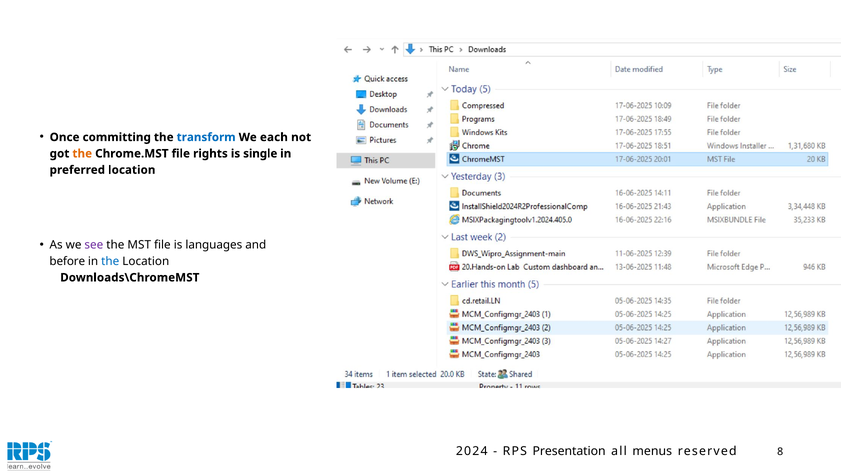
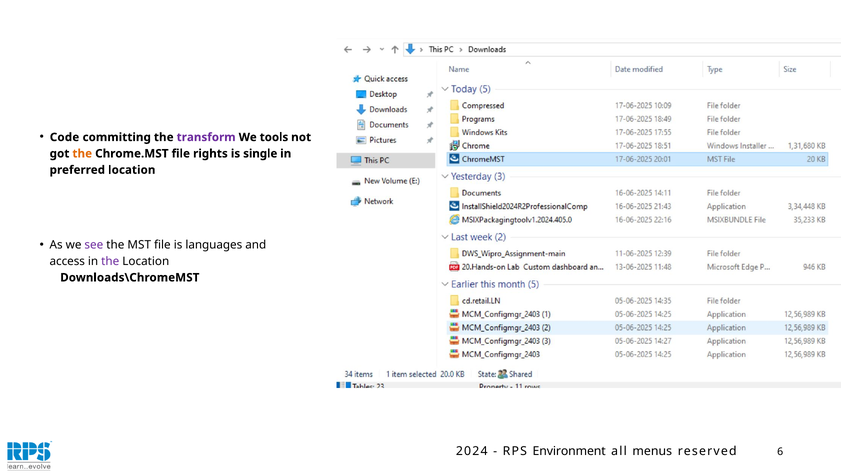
Once: Once -> Code (65, 137)
transform colour: blue -> purple (206, 137)
each: each -> tools (274, 137)
before: before -> access (67, 261)
the colour: blue -> purple (110, 261)
Presentation: Presentation -> Environment (569, 451)
8: 8 -> 6 (780, 452)
